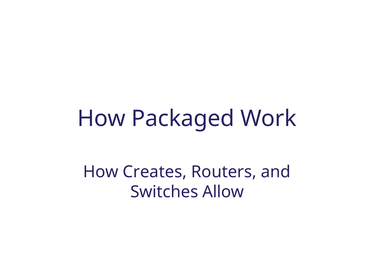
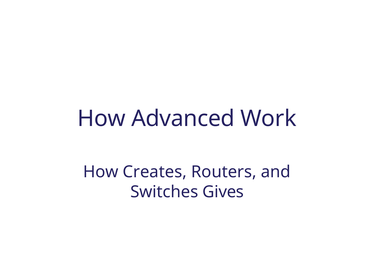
Packaged: Packaged -> Advanced (183, 119)
Allow: Allow -> Gives (223, 192)
